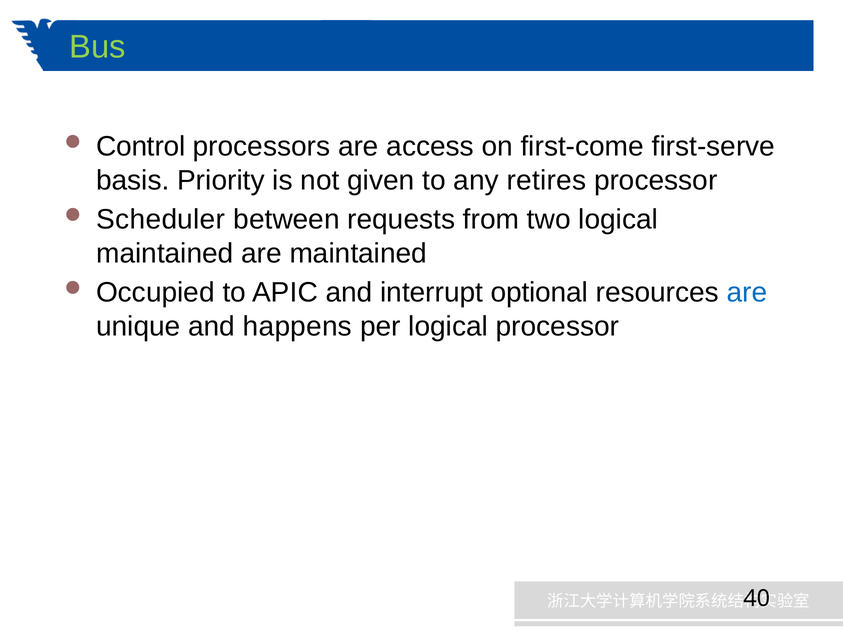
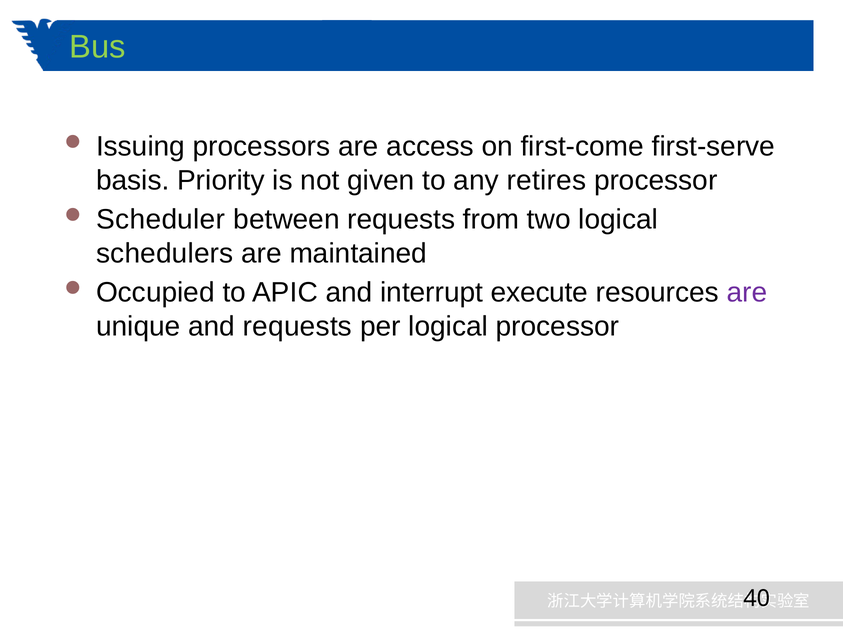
Control: Control -> Issuing (141, 147)
maintained: maintained -> schedulers (165, 253)
optional: optional -> execute (540, 293)
are colour: blue -> purple (747, 293)
and happens: happens -> requests (297, 326)
